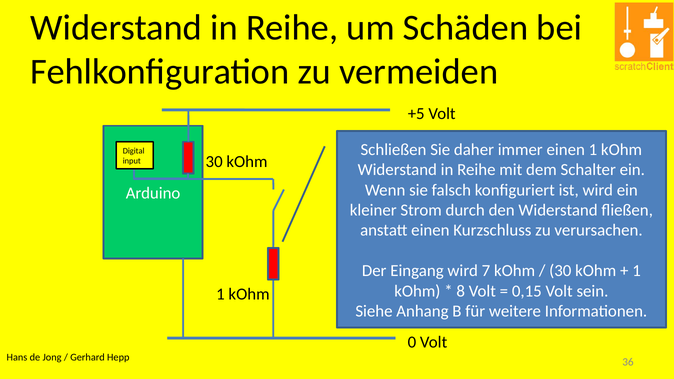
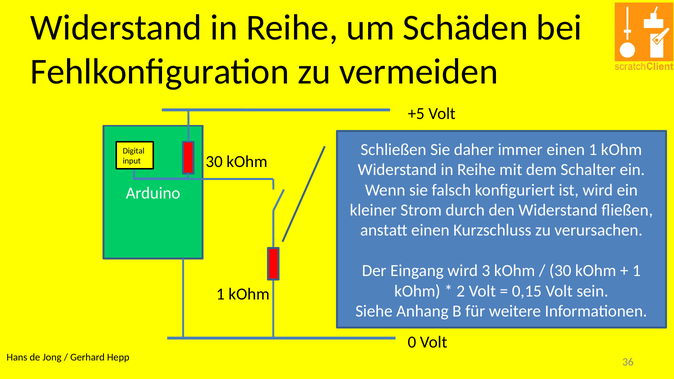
7: 7 -> 3 (486, 271)
8: 8 -> 2 (461, 291)
